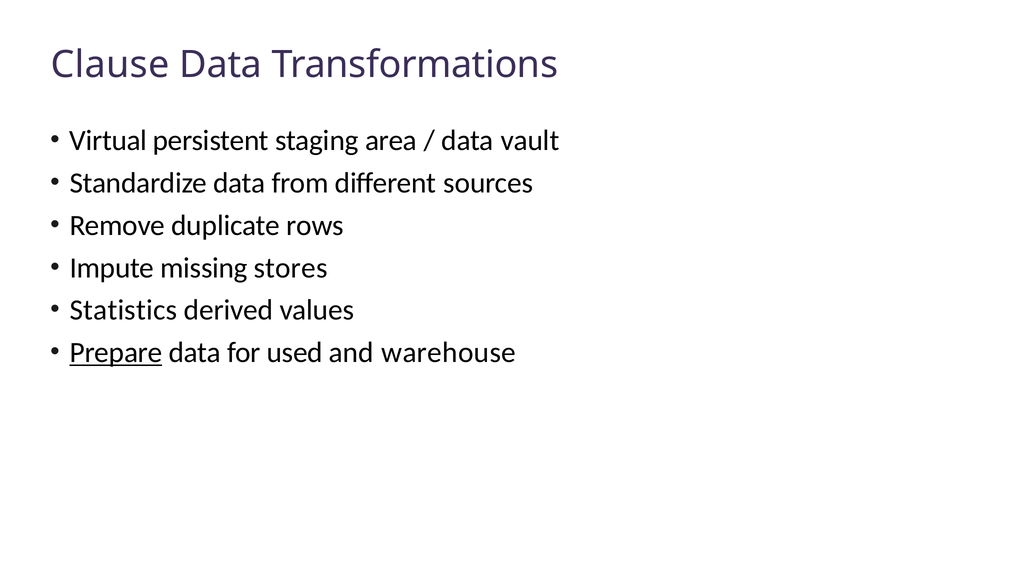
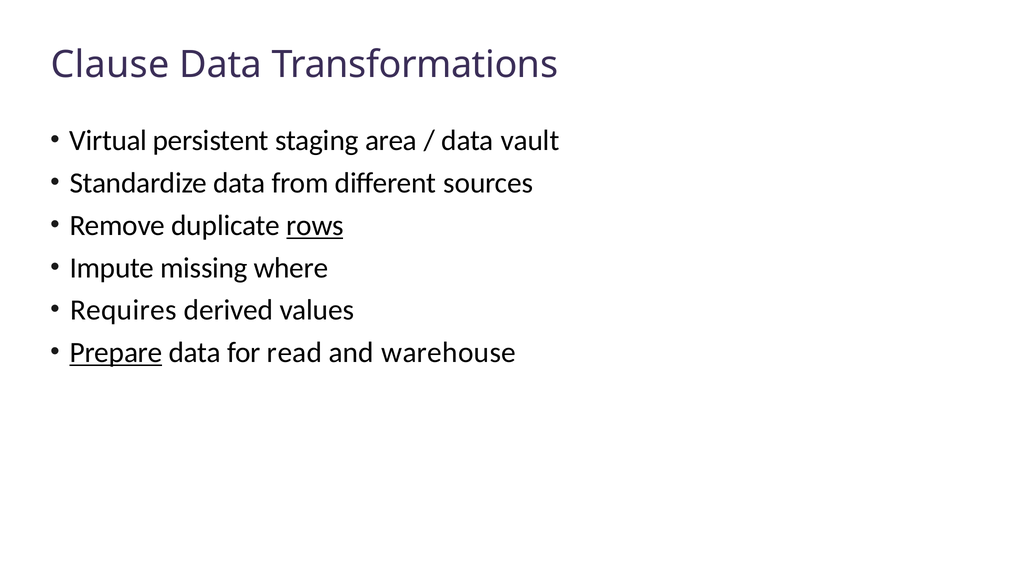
rows underline: none -> present (315, 226)
stores: stores -> where (291, 268)
Statistics: Statistics -> Requires (123, 310)
used: used -> read (295, 353)
